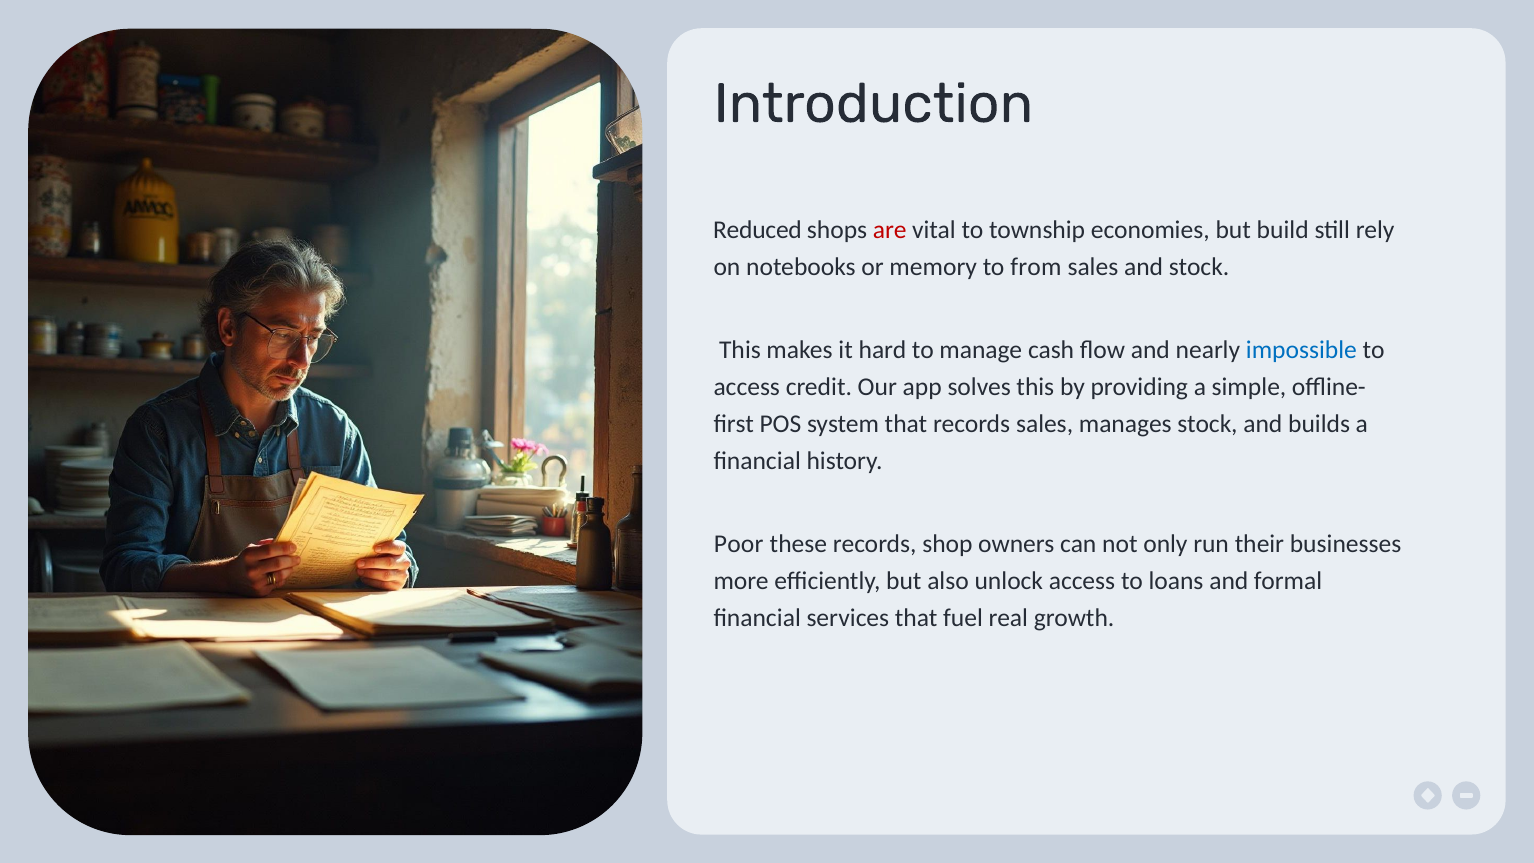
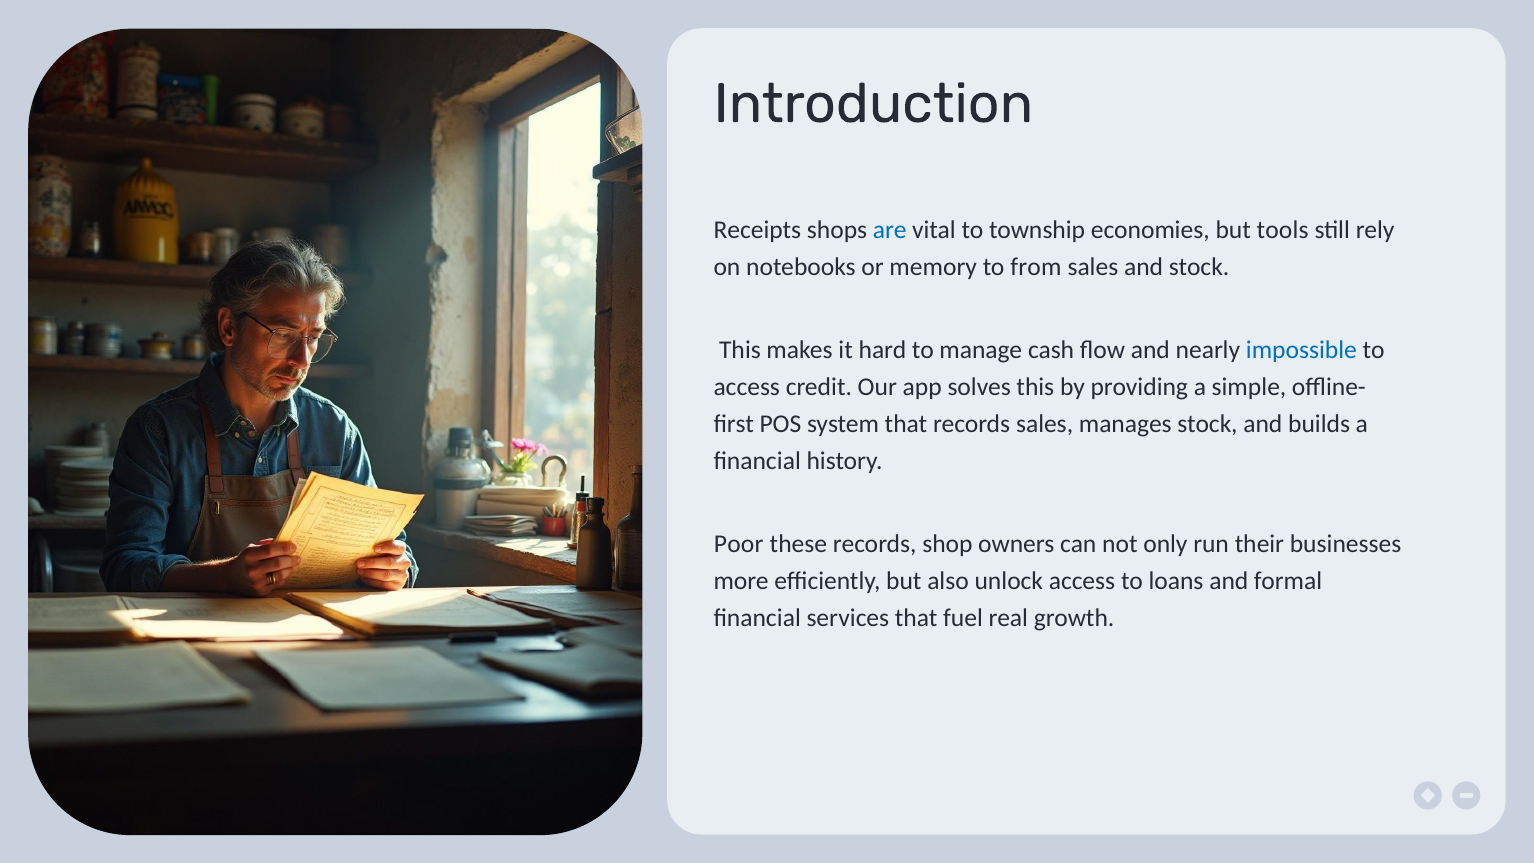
Reduced: Reduced -> Receipts (757, 230)
are colour: red -> blue (890, 230)
build: build -> tools (1283, 230)
